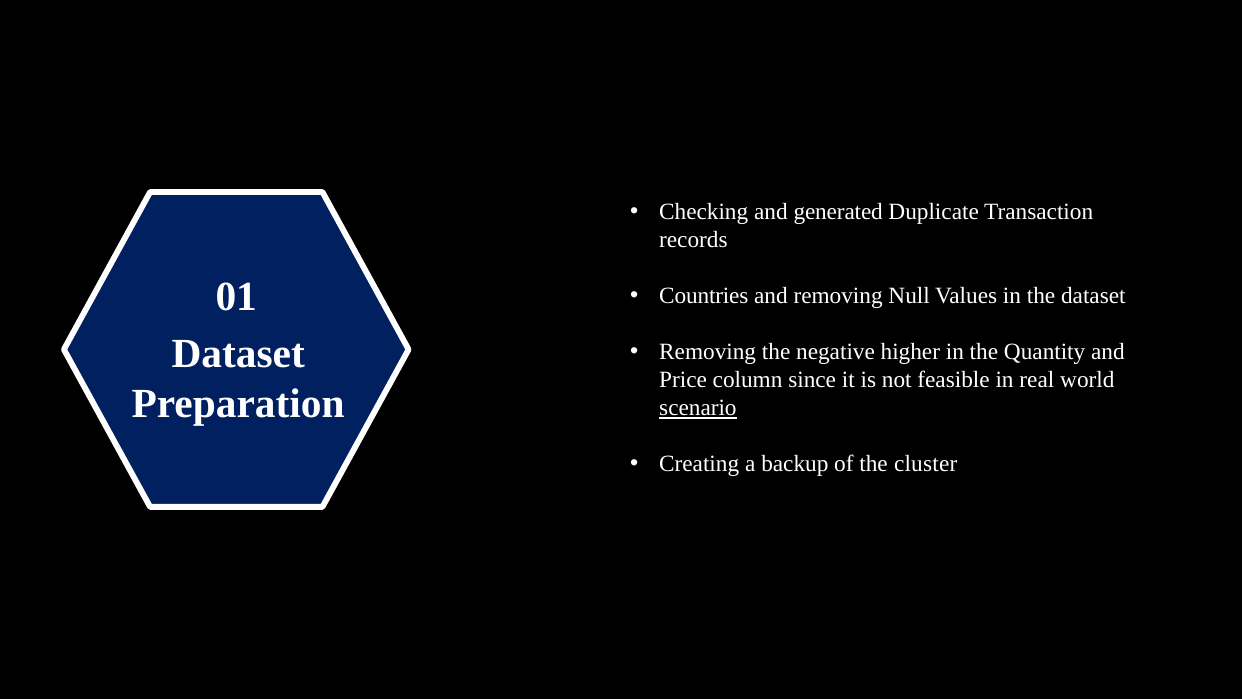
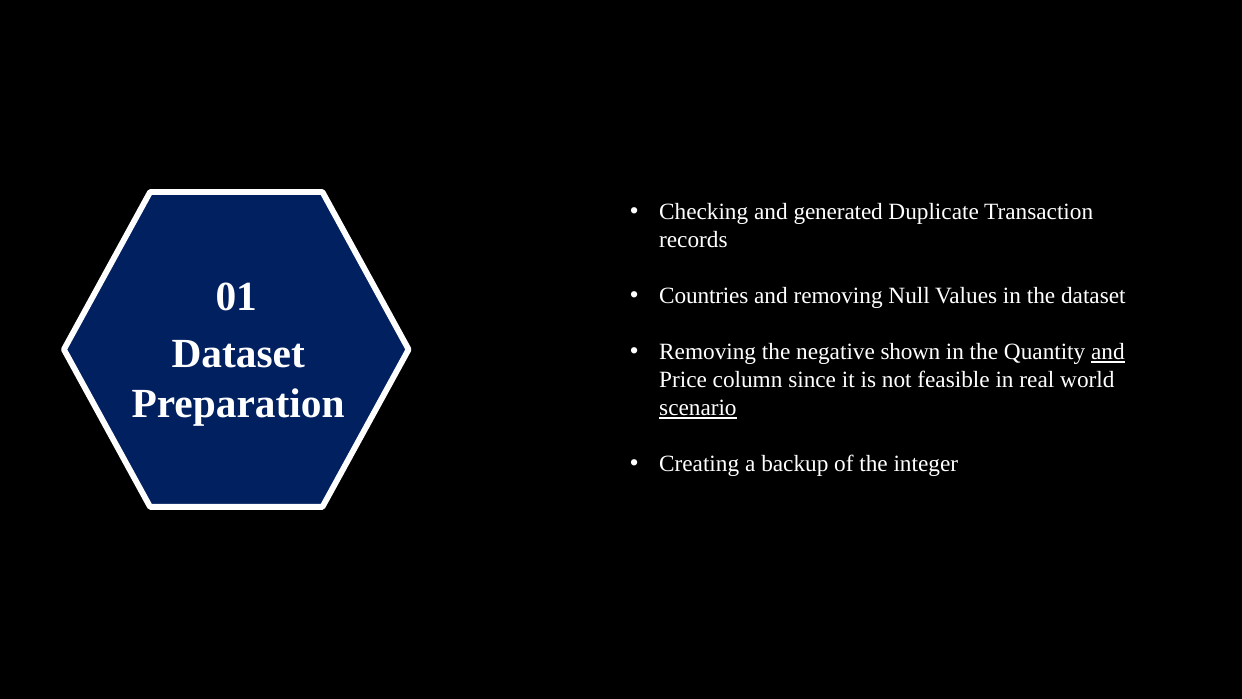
higher: higher -> shown (910, 352)
and underline: none -> present (1108, 352)
cluster: cluster -> integer (926, 464)
